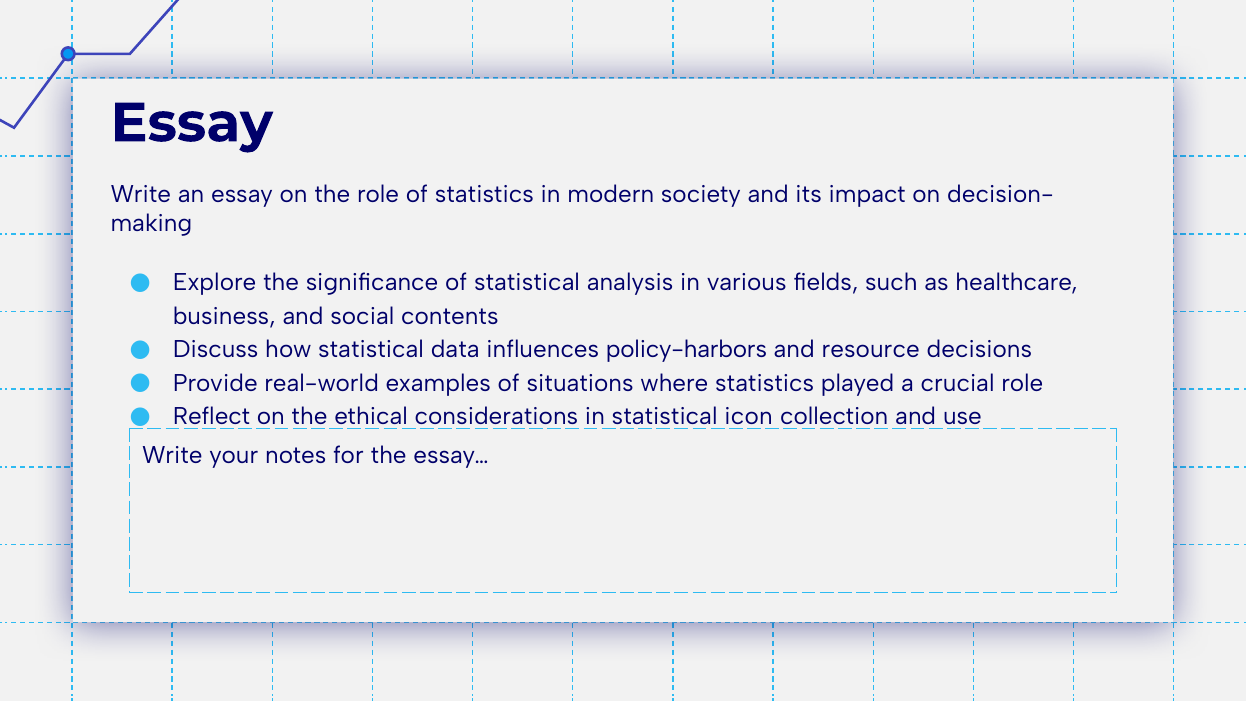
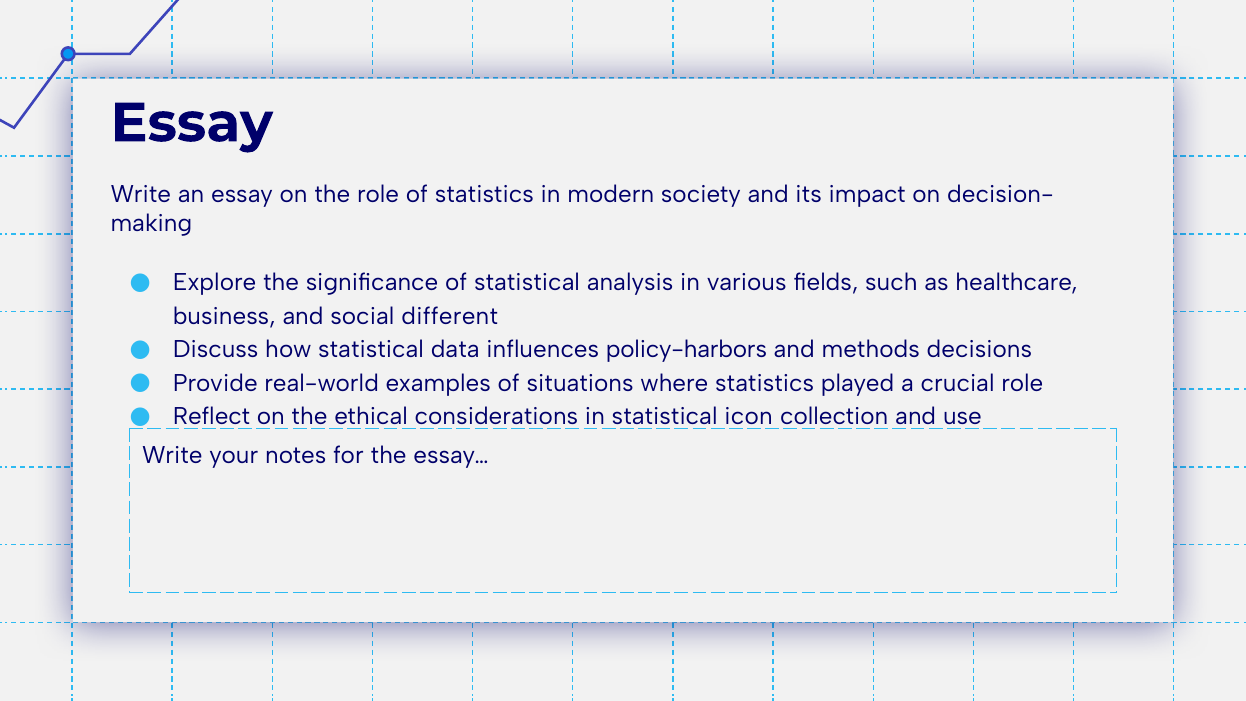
contents: contents -> different (450, 316)
resource: resource -> methods (871, 350)
